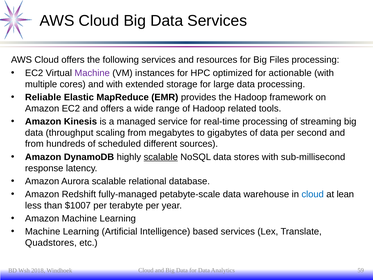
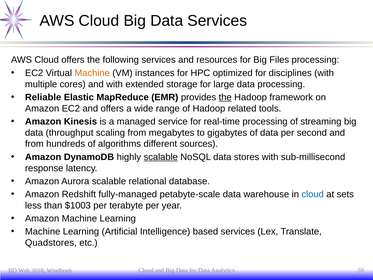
Machine colour: purple -> orange (92, 73)
actionable: actionable -> disciplines (290, 73)
the underline: none -> present (225, 97)
scheduled: scheduled -> algorithms (120, 144)
lean: lean -> sets (345, 194)
$1007: $1007 -> $1003 (78, 205)
